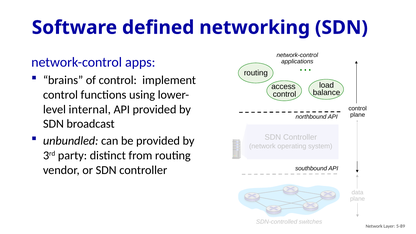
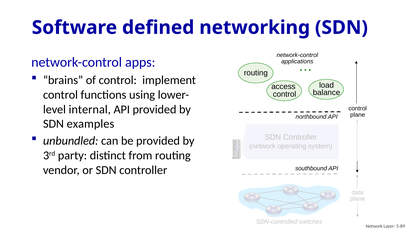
broadcast: broadcast -> examples (90, 124)
